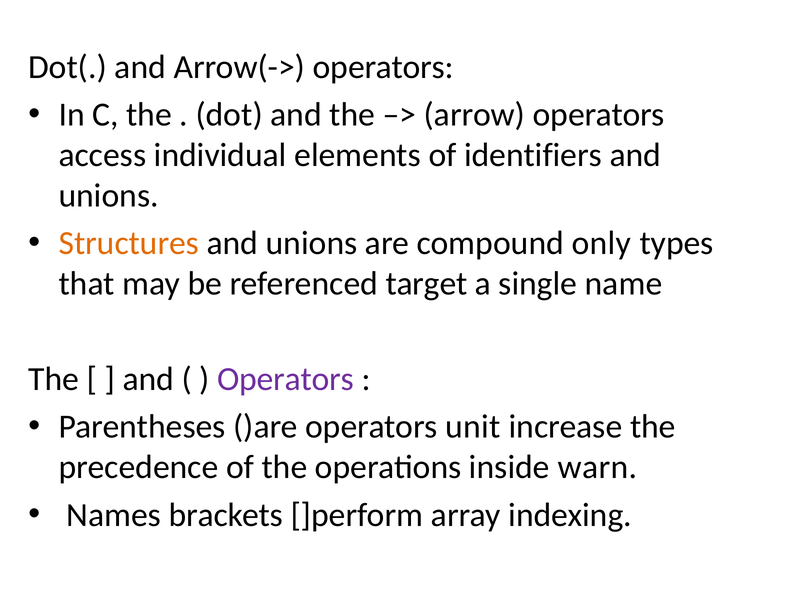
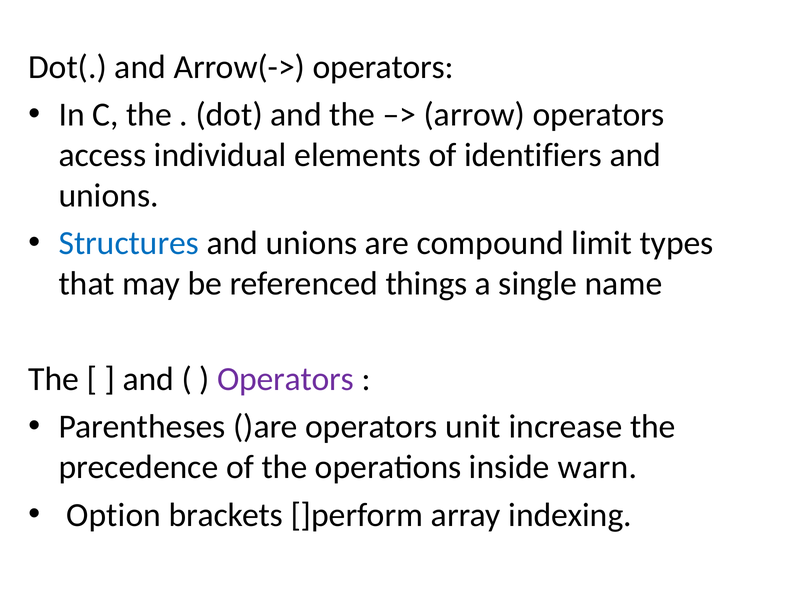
Structures colour: orange -> blue (129, 243)
only: only -> limit (602, 243)
target: target -> things (426, 284)
Names: Names -> Option (114, 515)
